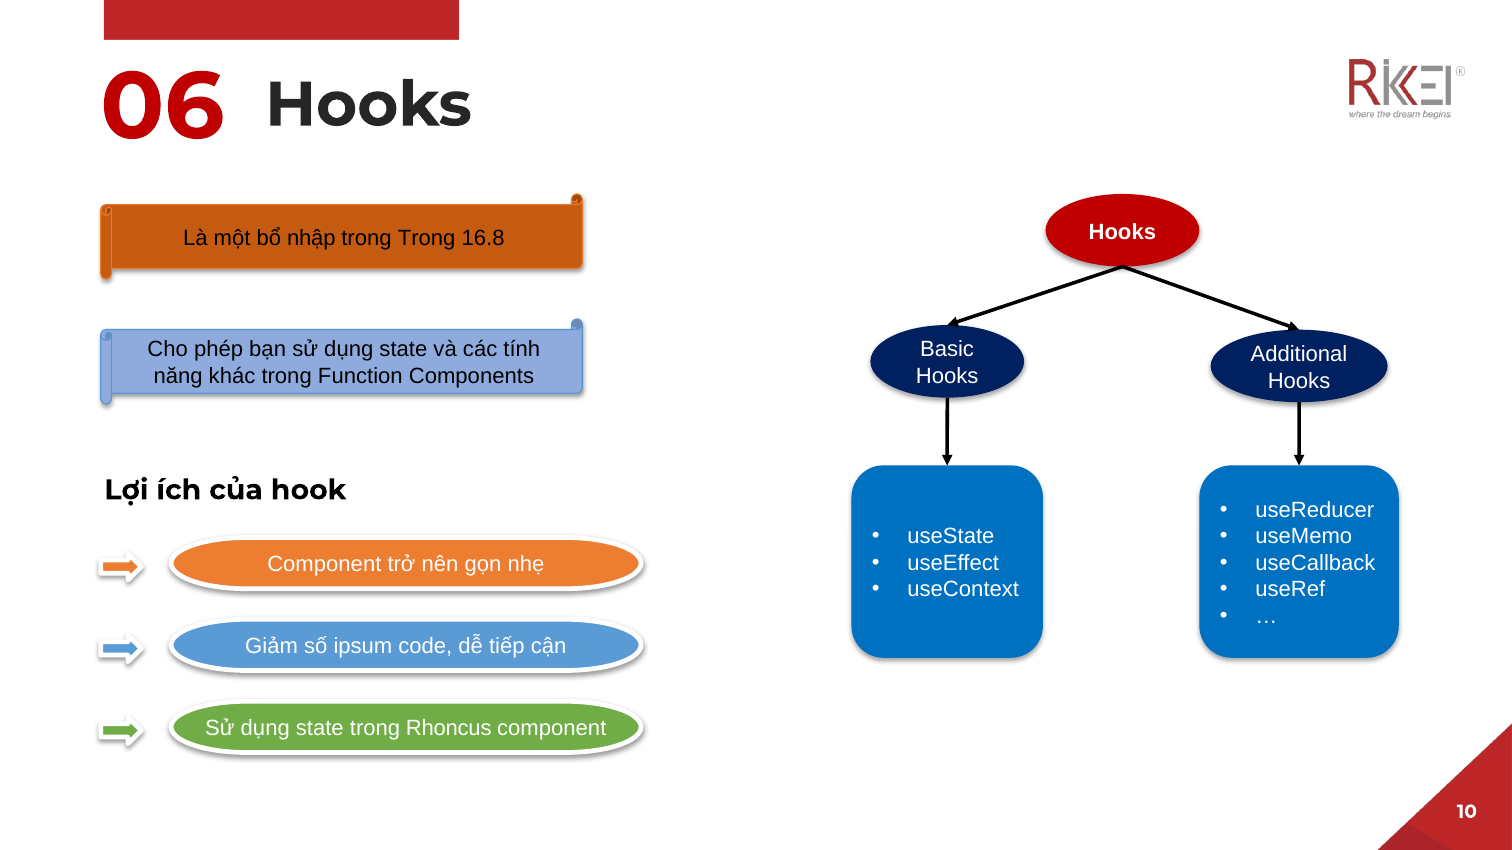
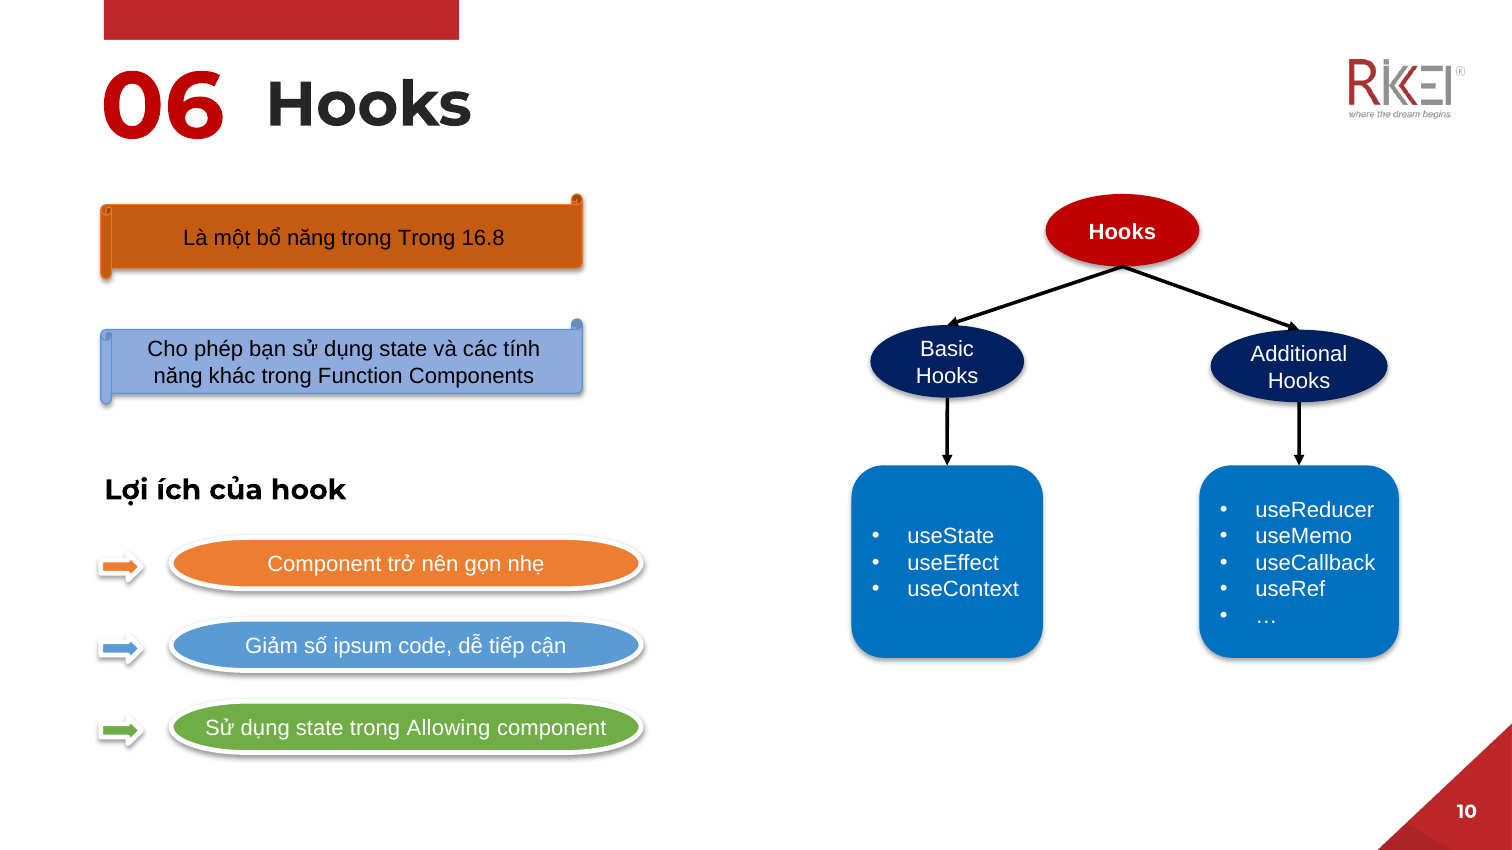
bổ nhập: nhập -> năng (311, 238)
Rhoncus: Rhoncus -> Allowing (448, 729)
